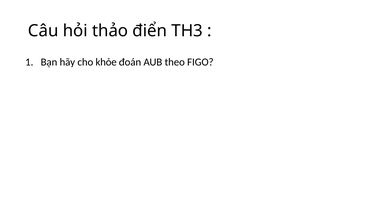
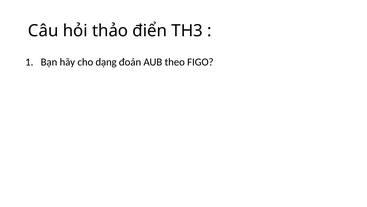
khỏe: khỏe -> dạng (106, 62)
